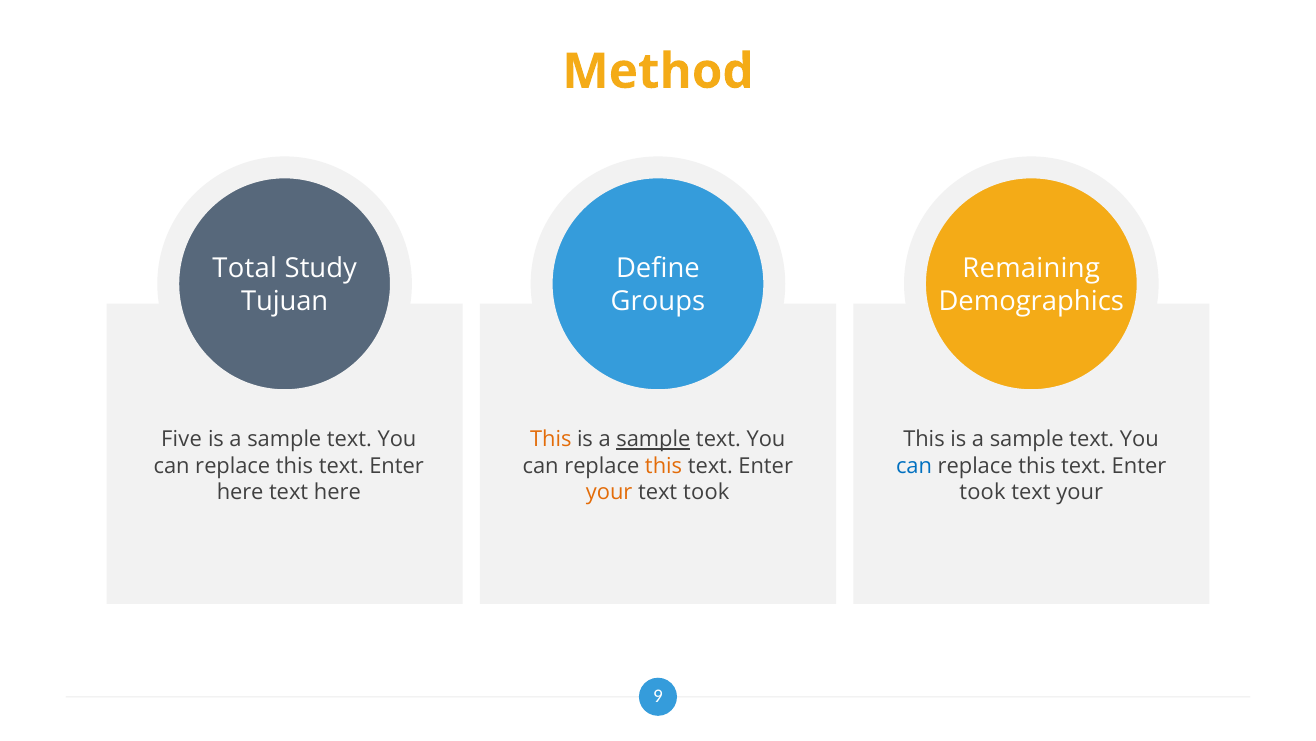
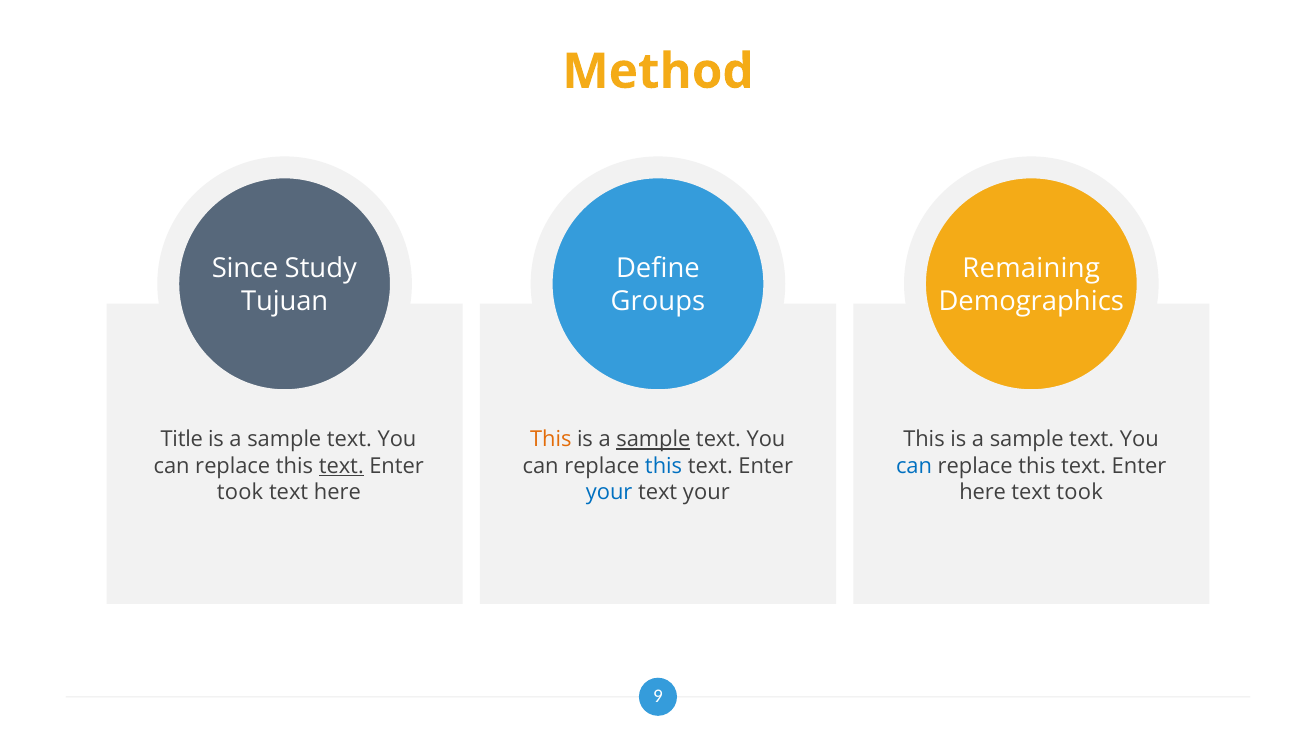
Total: Total -> Since (245, 269)
Five: Five -> Title (182, 439)
text underline: none -> present (341, 466)
this colour: orange -> blue (664, 466)
here: here -> took (240, 492)
your colour: orange -> blue (609, 492)
text took: took -> your (706, 492)
took: took -> here (983, 492)
text your: your -> took (1080, 492)
